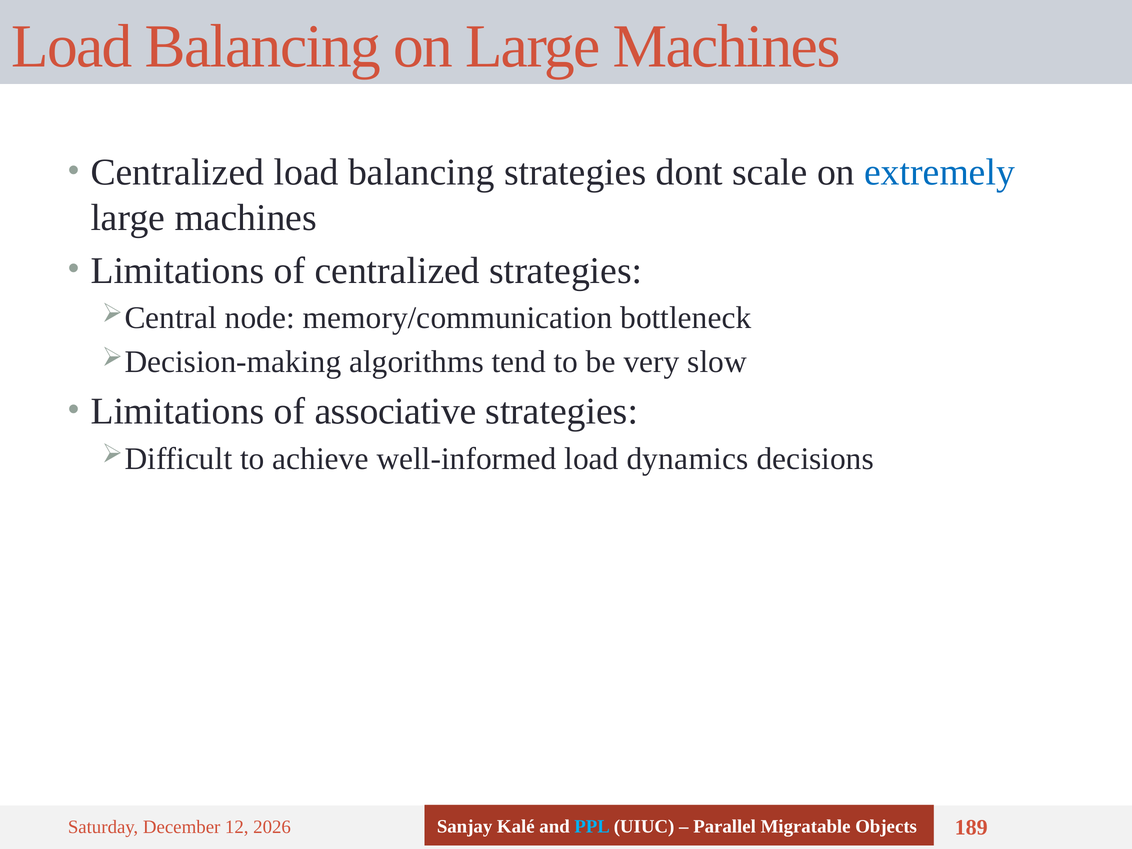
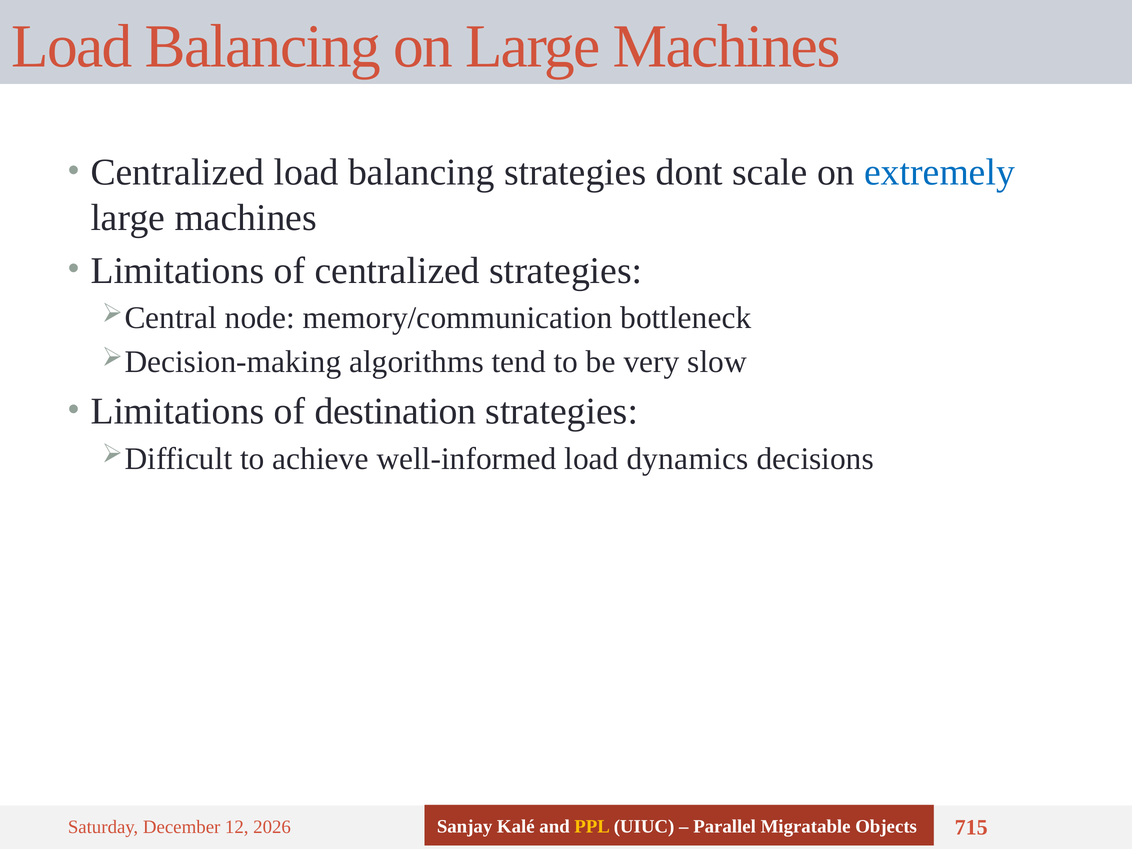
associative: associative -> destination (395, 411)
PPL colour: light blue -> yellow (592, 826)
189: 189 -> 715 (971, 827)
